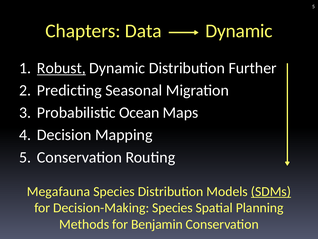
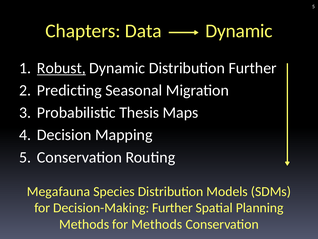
Ocean: Ocean -> Thesis (139, 112)
SDMs underline: present -> none (271, 191)
Decision-Making Species: Species -> Further (172, 208)
for Benjamin: Benjamin -> Methods (157, 224)
